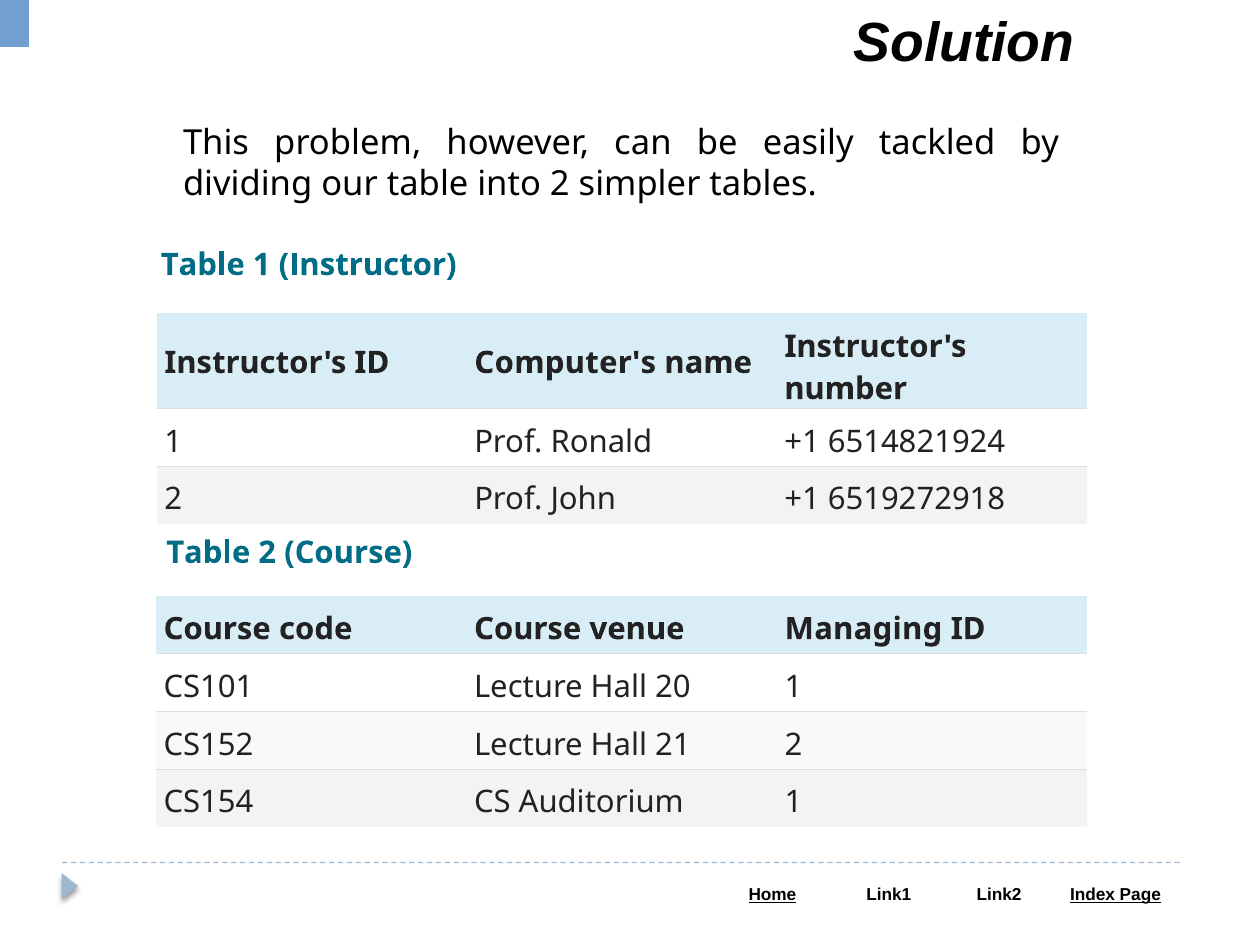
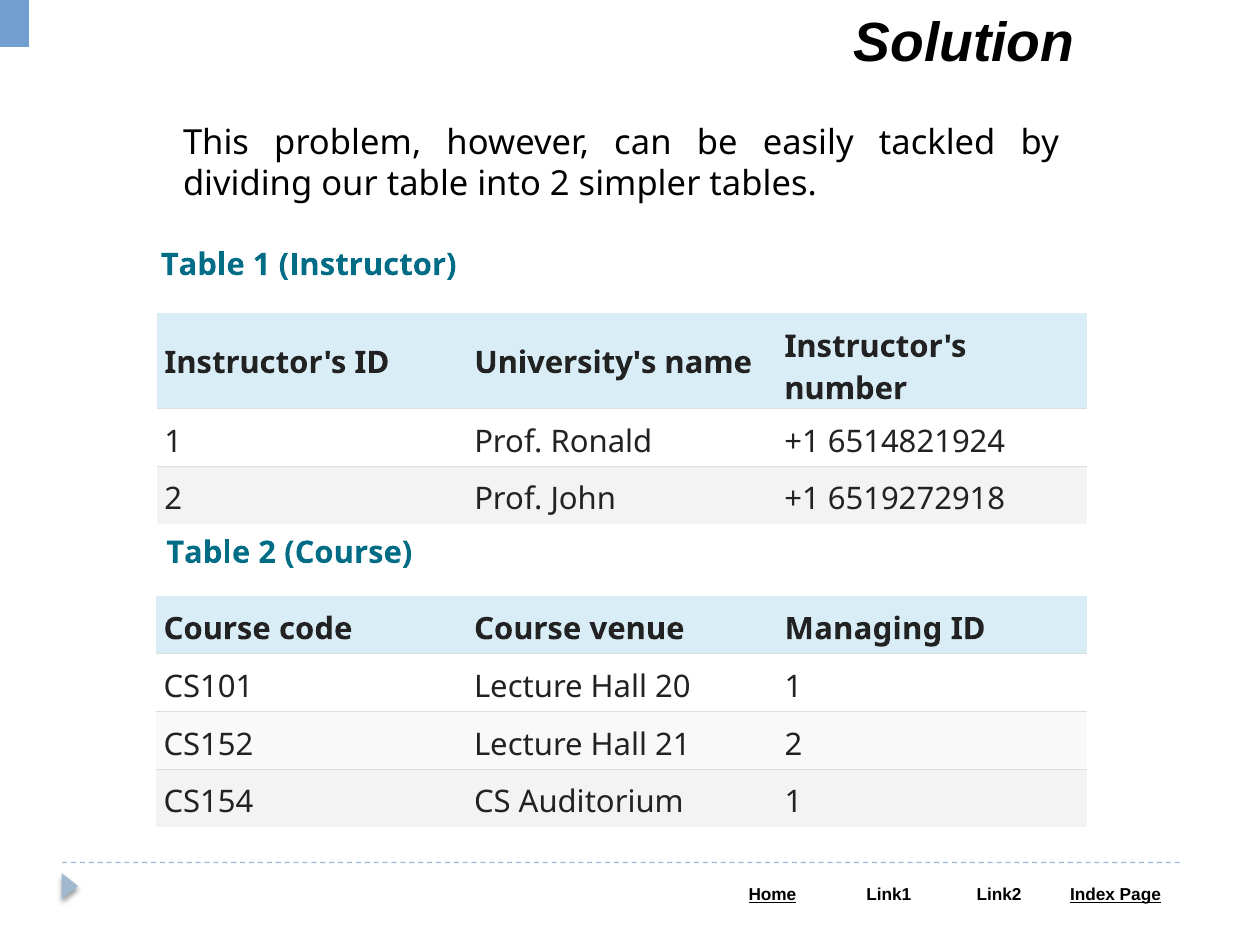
Computer's: Computer's -> University's (565, 363)
